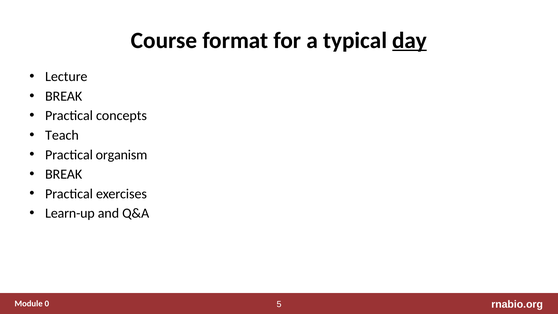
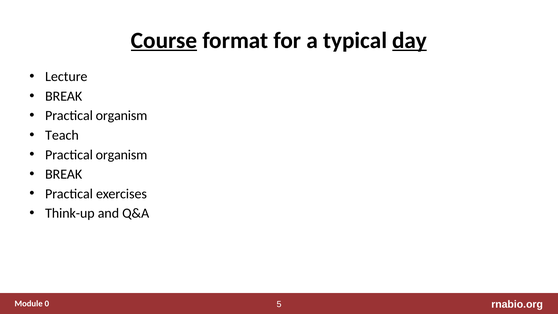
Course underline: none -> present (164, 40)
concepts: concepts -> organism (122, 116)
Learn-up: Learn-up -> Think-up (70, 213)
